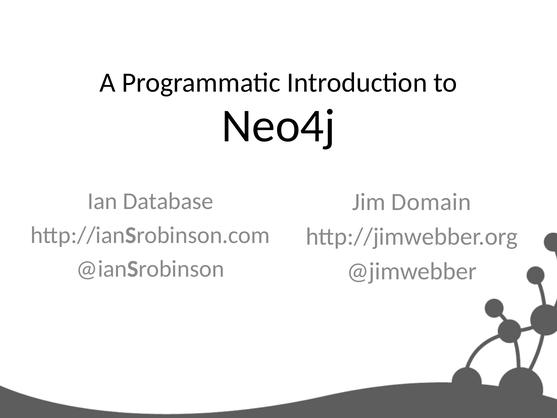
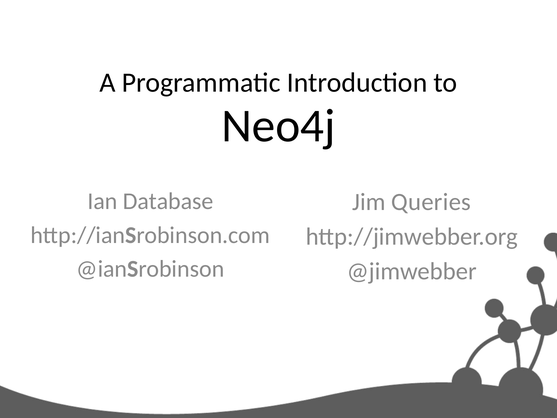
Domain: Domain -> Queries (431, 202)
